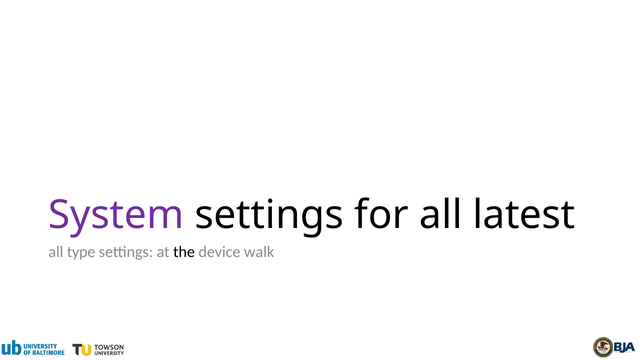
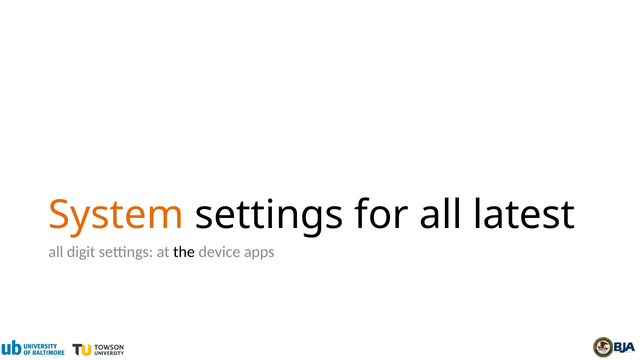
System colour: purple -> orange (116, 215)
type: type -> digit (81, 252)
walk: walk -> apps (259, 252)
